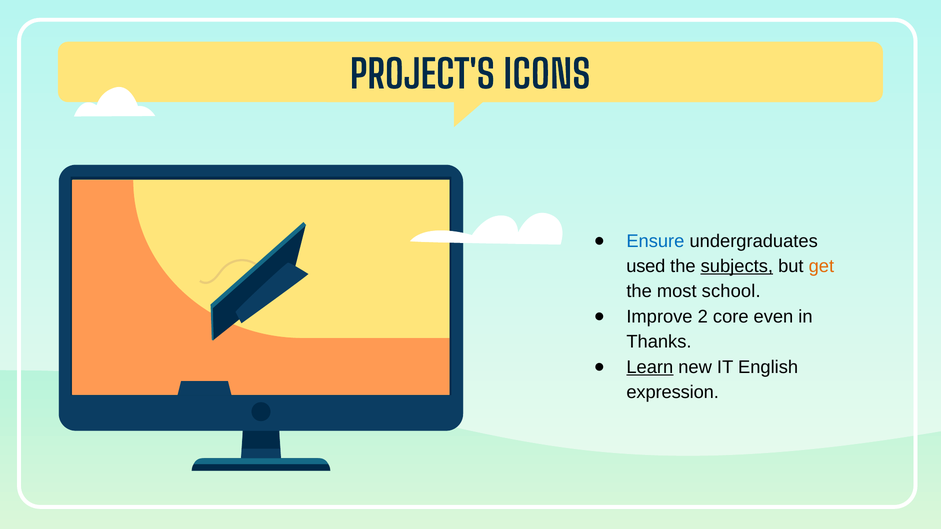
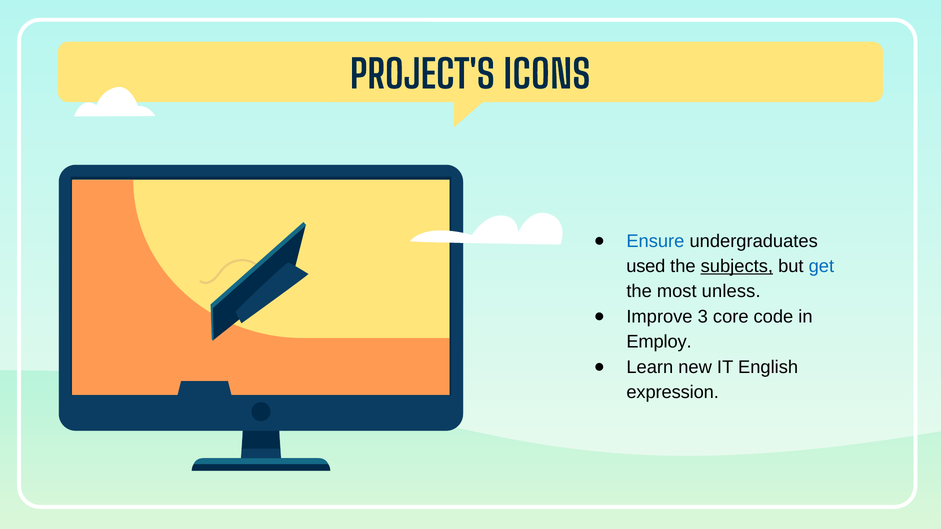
get colour: orange -> blue (821, 266)
school: school -> unless (731, 292)
2: 2 -> 3 (703, 317)
even: even -> code (773, 317)
Thanks: Thanks -> Employ (659, 342)
Learn underline: present -> none (650, 367)
